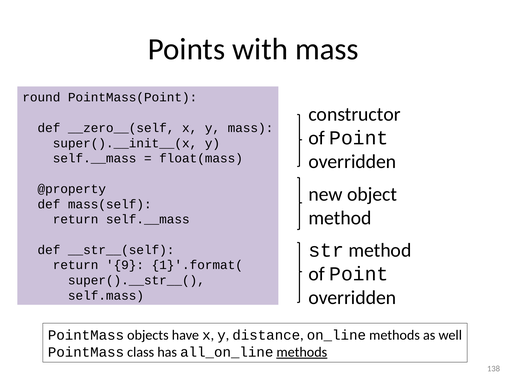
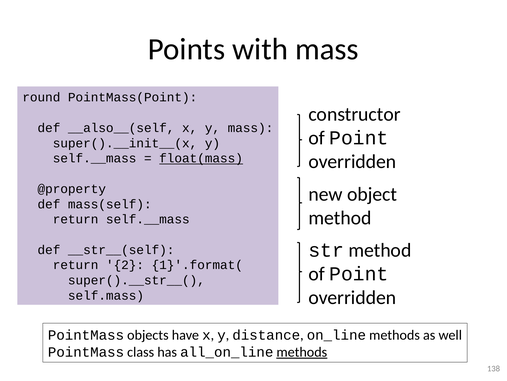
__zero__(self: __zero__(self -> __also__(self (121, 128)
float(mass underline: none -> present (201, 158)
9: 9 -> 2 (125, 265)
